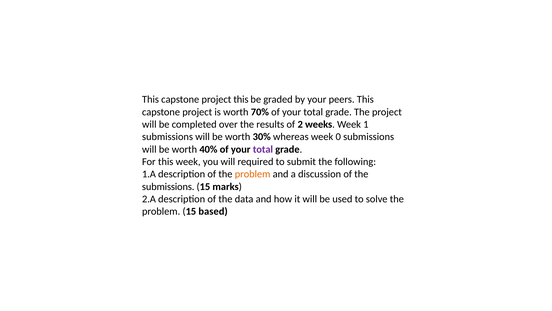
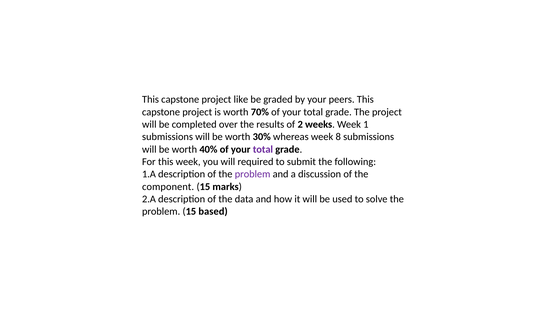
project this: this -> like (241, 99)
0: 0 -> 8 (338, 137)
problem colour: orange -> purple (253, 174)
submissions: submissions -> component (168, 186)
